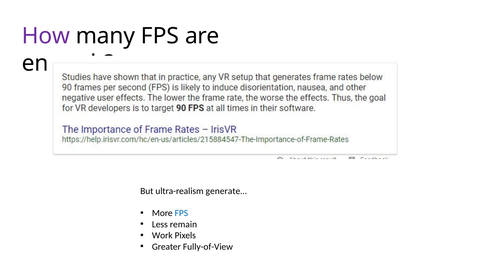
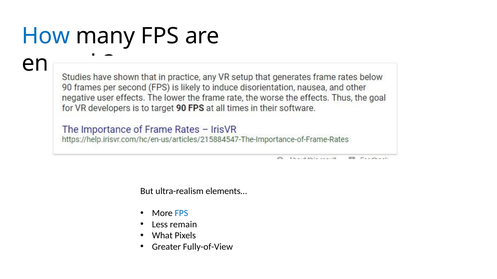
How colour: purple -> blue (46, 36)
generate…: generate… -> elements… (226, 191)
Work: Work -> What (162, 236)
